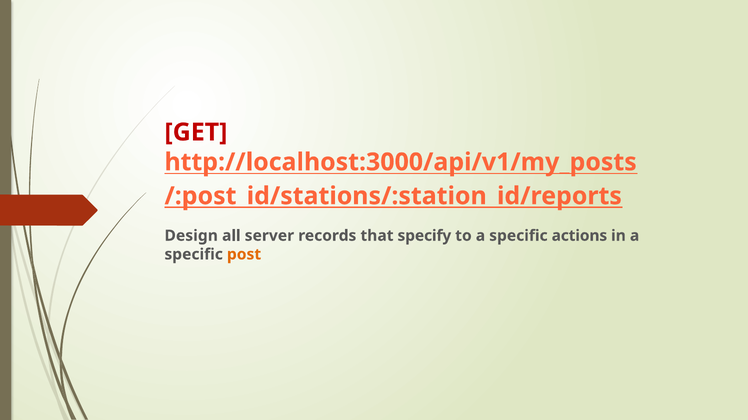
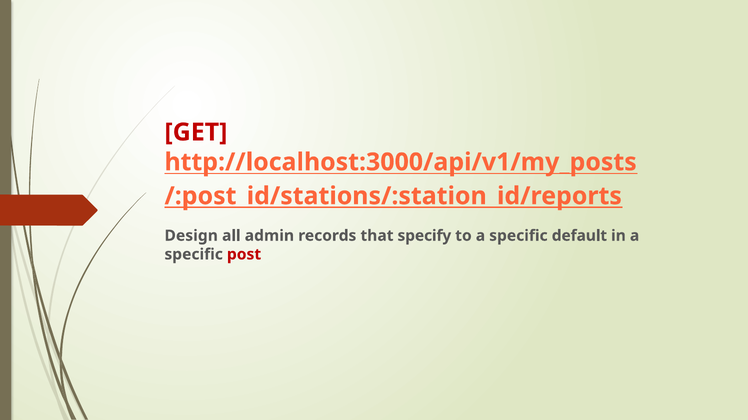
server: server -> admin (269, 236)
actions: actions -> default (579, 236)
post colour: orange -> red (244, 255)
